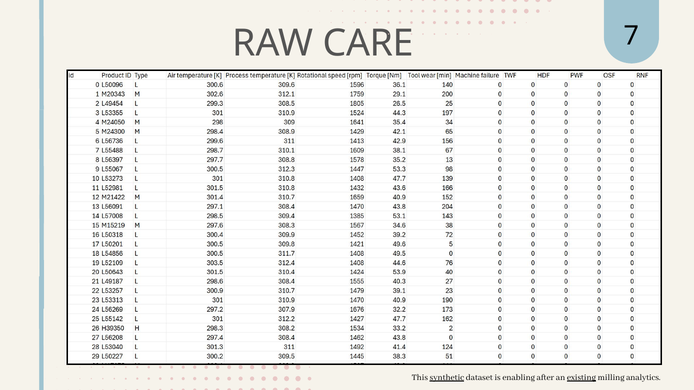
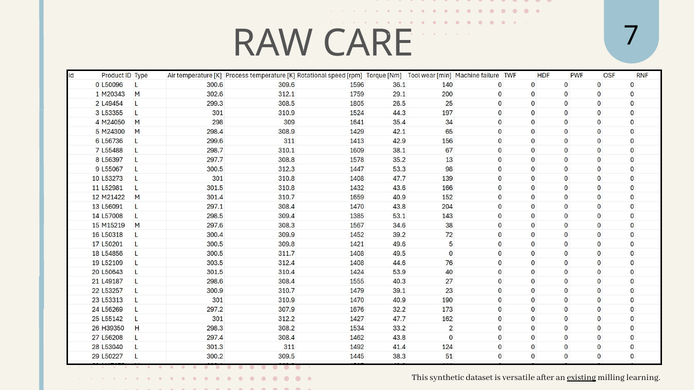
synthetic underline: present -> none (447, 377)
enabling: enabling -> versatile (519, 377)
analytics: analytics -> learning (643, 377)
